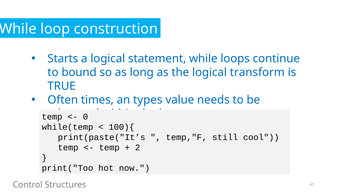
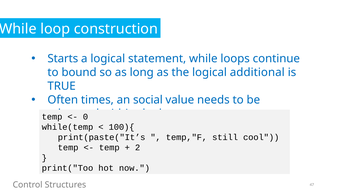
transform: transform -> additional (257, 72)
types: types -> social (148, 100)
